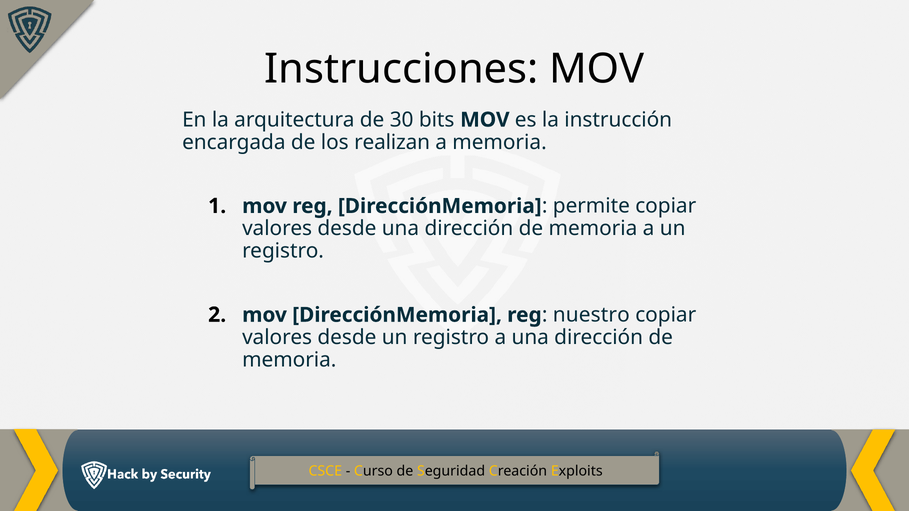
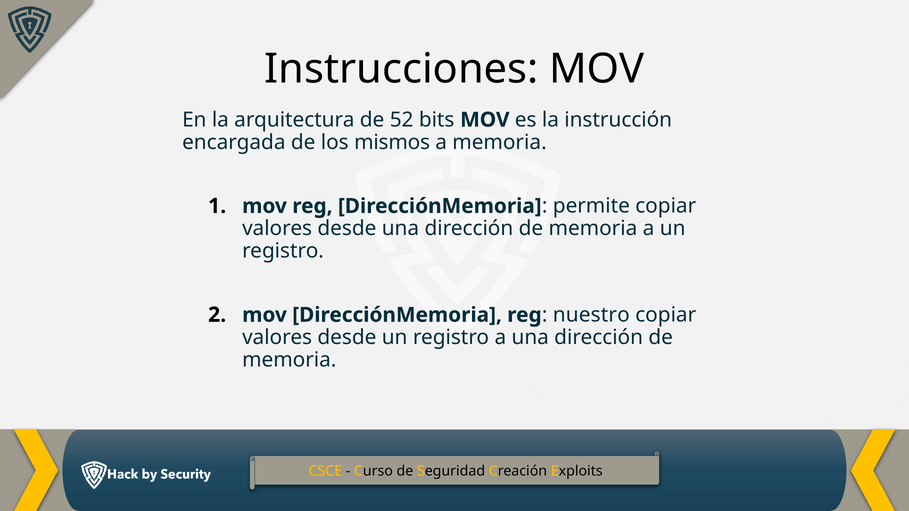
30: 30 -> 52 (402, 120)
realizan: realizan -> mismos (392, 142)
